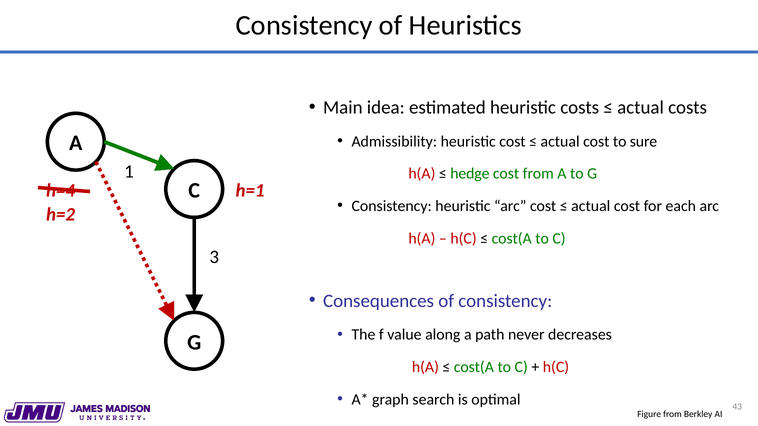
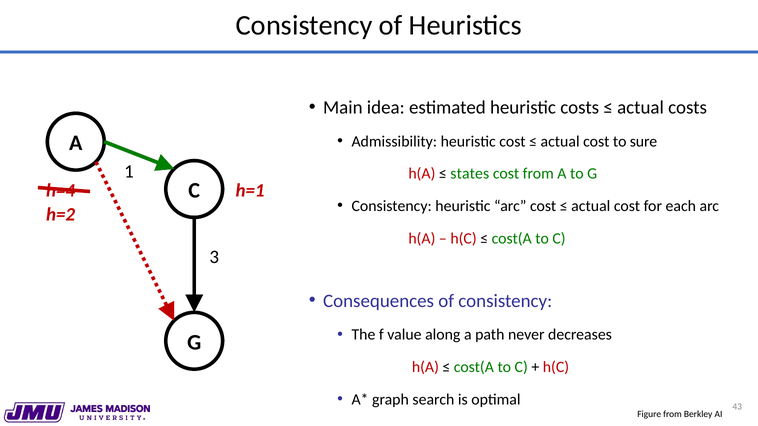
hedge: hedge -> states (470, 174)
